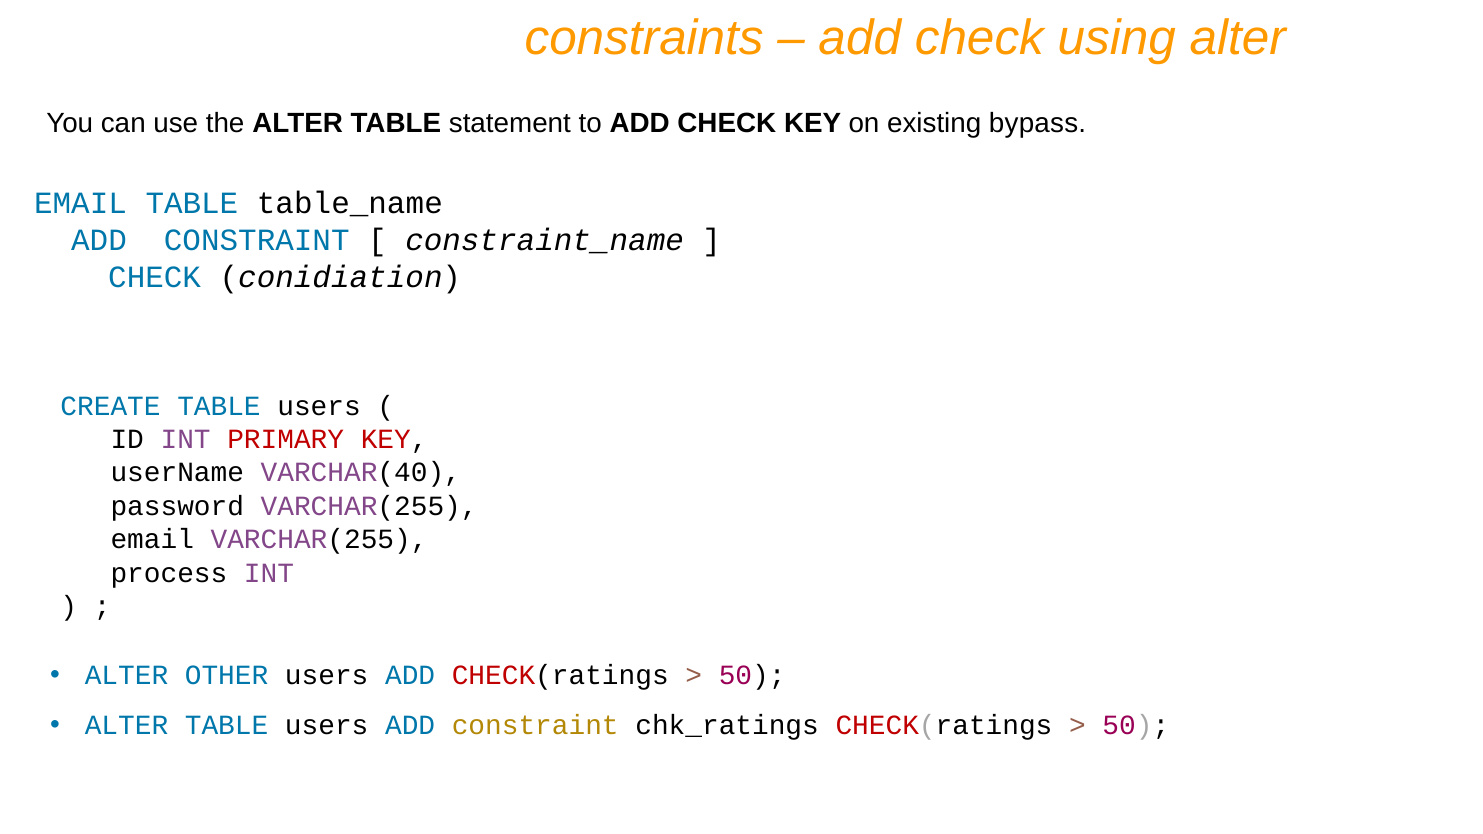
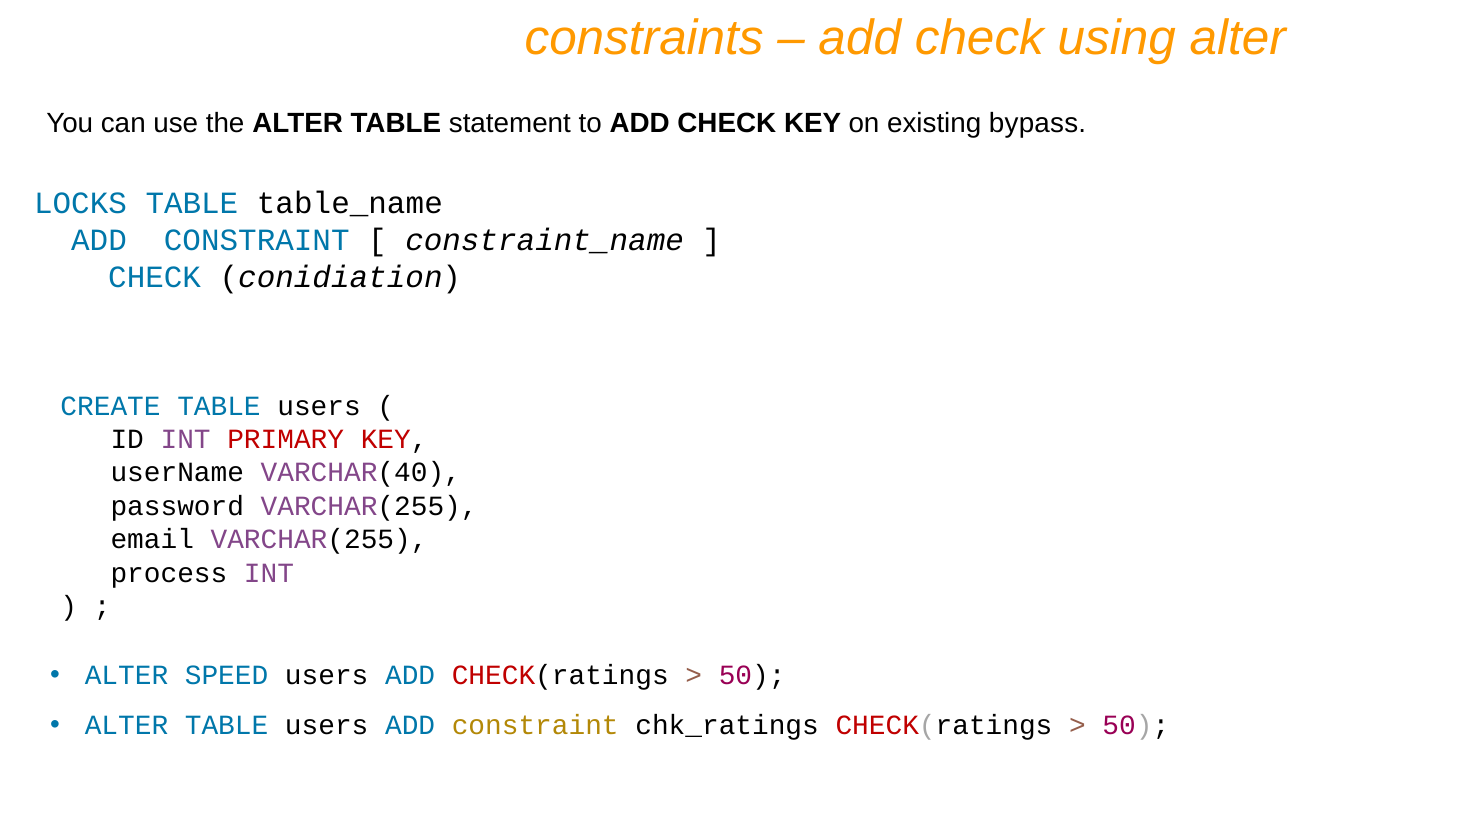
EMAIL: EMAIL -> LOCKS (80, 204)
OTHER: OTHER -> SPEED (227, 676)
